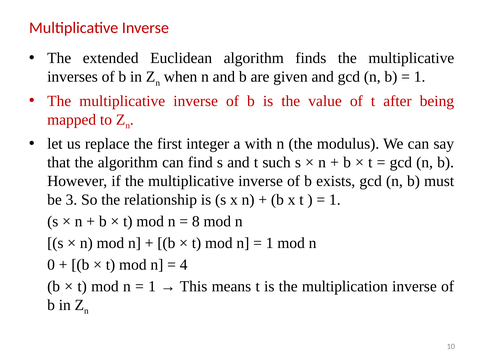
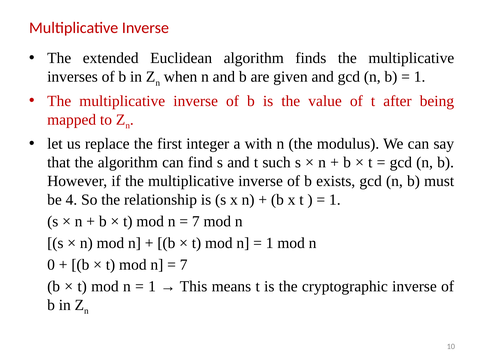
3: 3 -> 4 (71, 200)
8: 8 -> 7 (196, 221)
4: 4 -> 7 (184, 265)
multiplication: multiplication -> cryptographic (345, 286)
